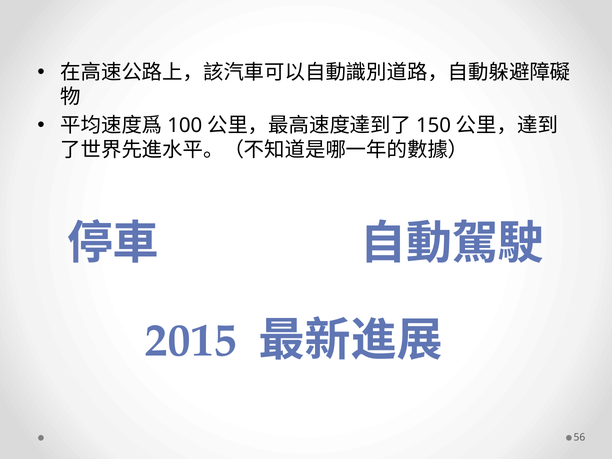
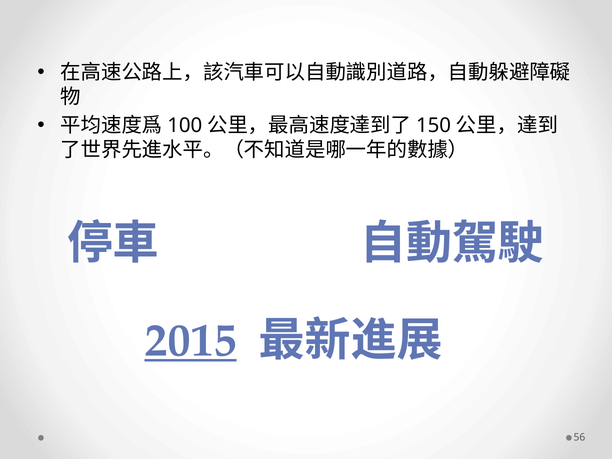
2015 underline: none -> present (191, 340)
